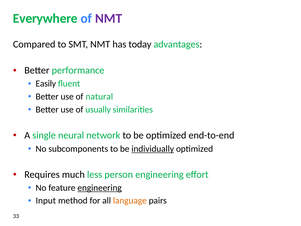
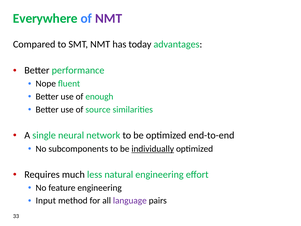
Easily: Easily -> Nope (46, 84)
natural: natural -> enough (99, 96)
usually: usually -> source (98, 109)
person: person -> natural (119, 174)
engineering underline: present -> none (100, 188)
language colour: orange -> purple (130, 200)
